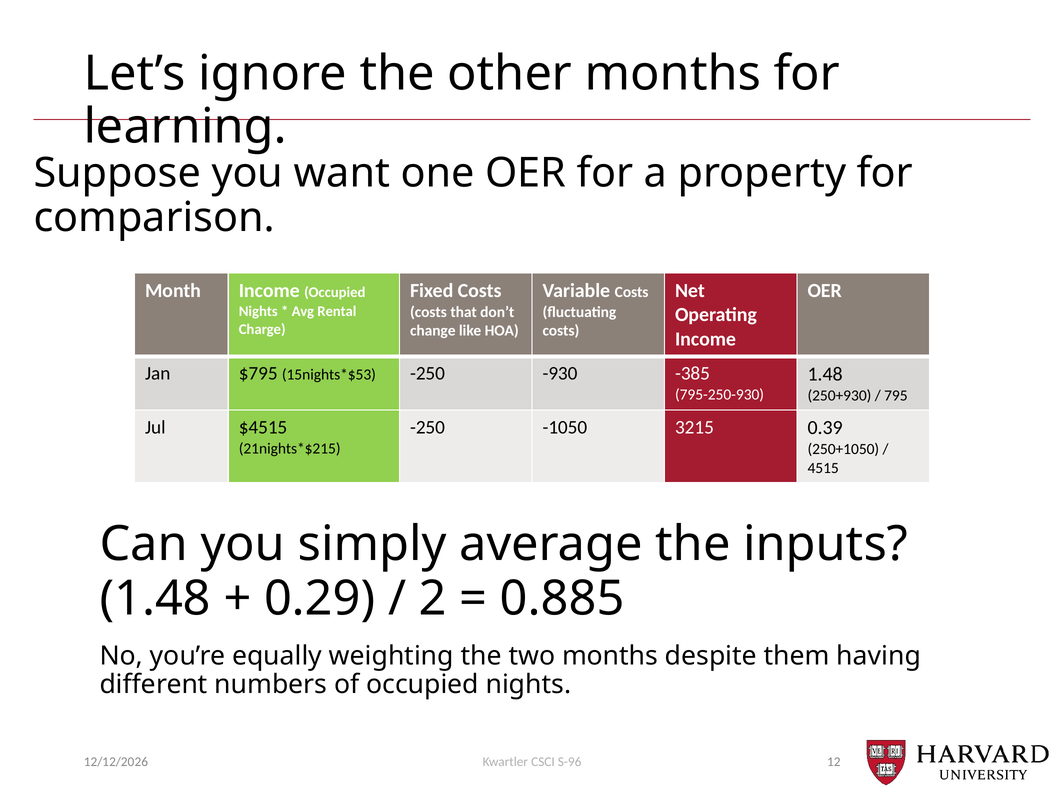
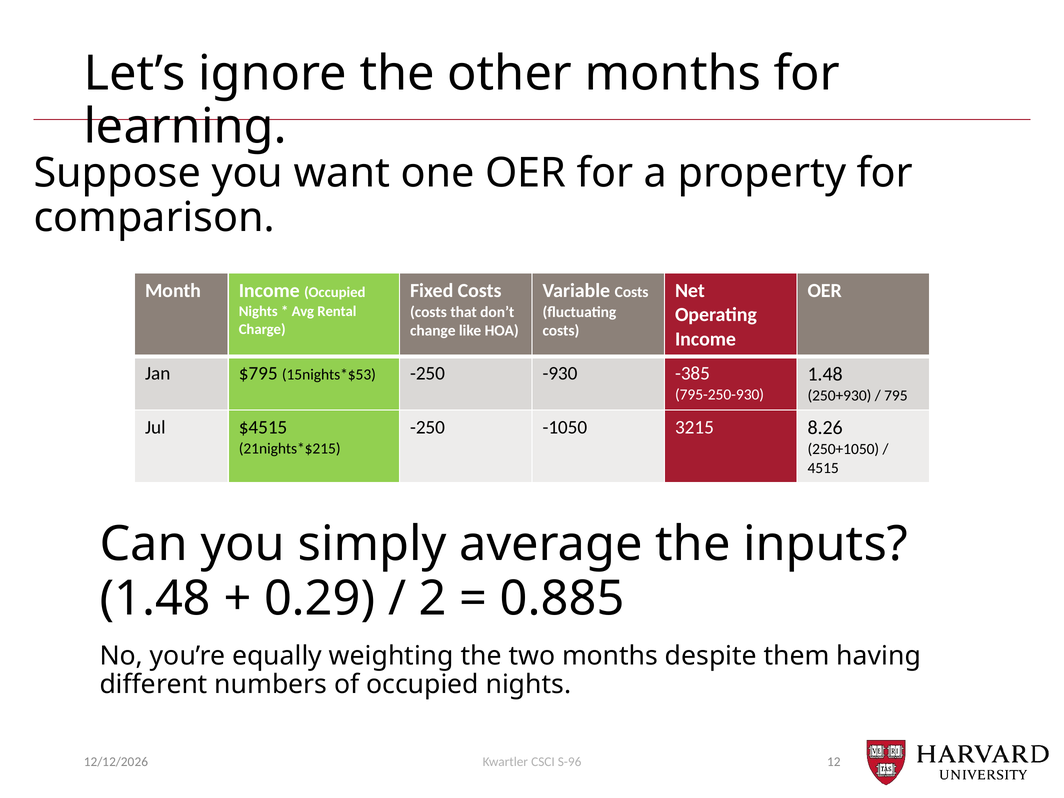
0.39: 0.39 -> 8.26 (825, 428)
